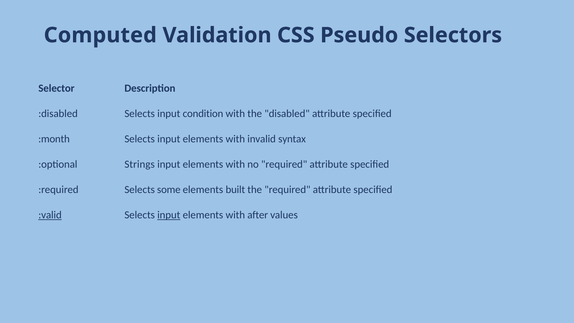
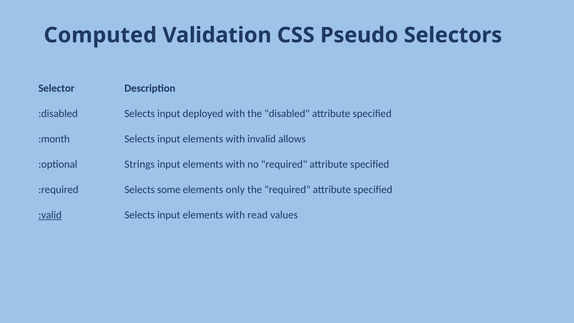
condition: condition -> deployed (203, 114)
syntax: syntax -> allows (292, 139)
built: built -> only (235, 190)
input underline: present -> none (169, 215)
after: after -> read (258, 215)
